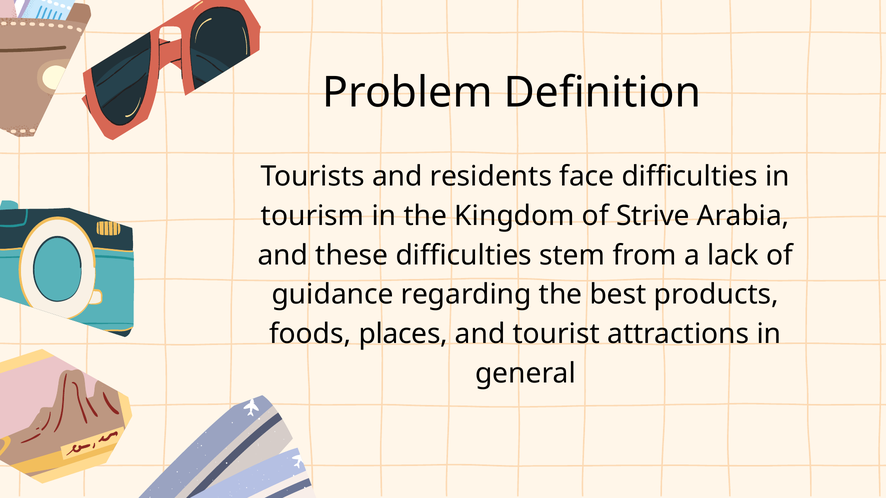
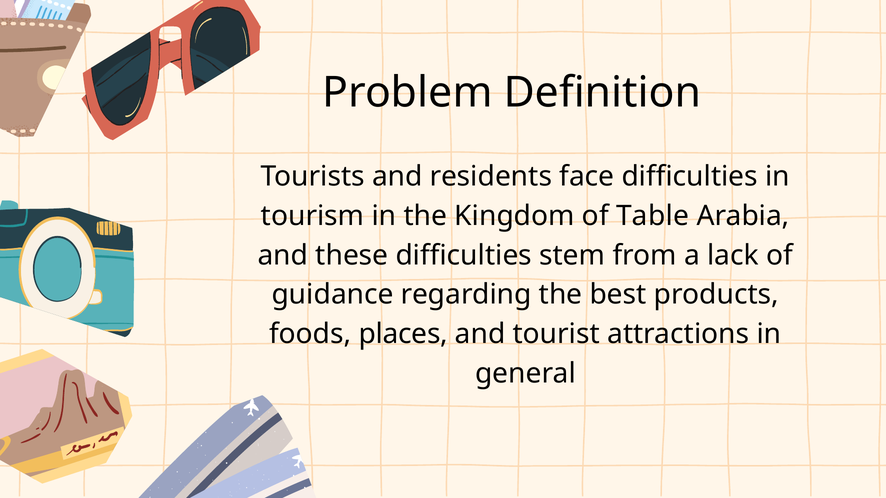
Strive: Strive -> Table (653, 216)
